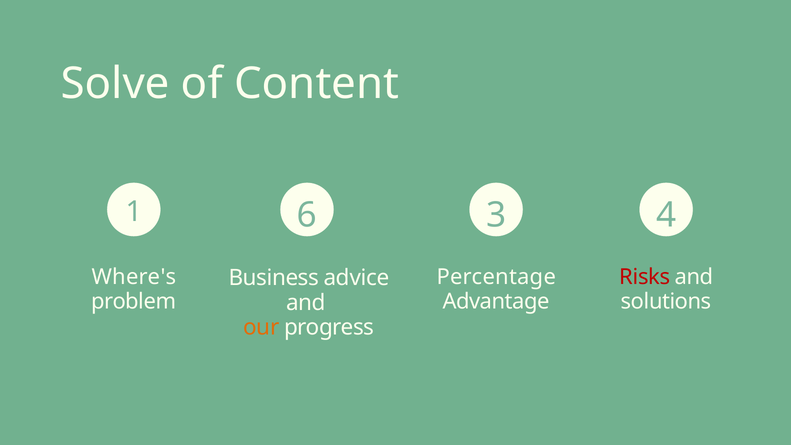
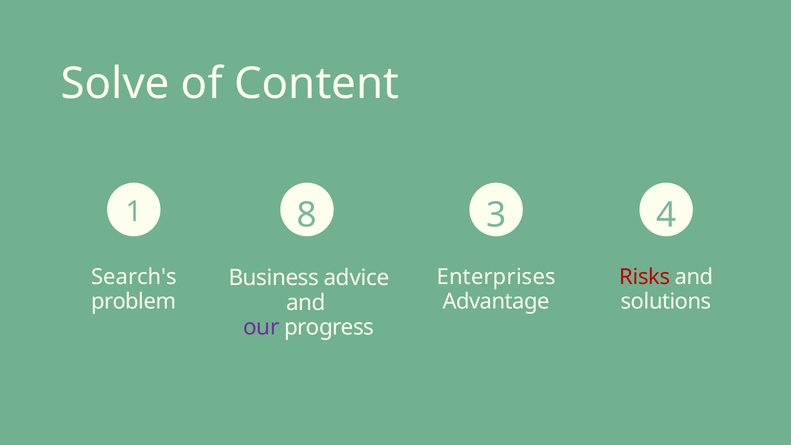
6: 6 -> 8 (307, 215)
Where's: Where's -> Search's (134, 277)
Percentage: Percentage -> Enterprises (496, 277)
our colour: orange -> purple (261, 327)
